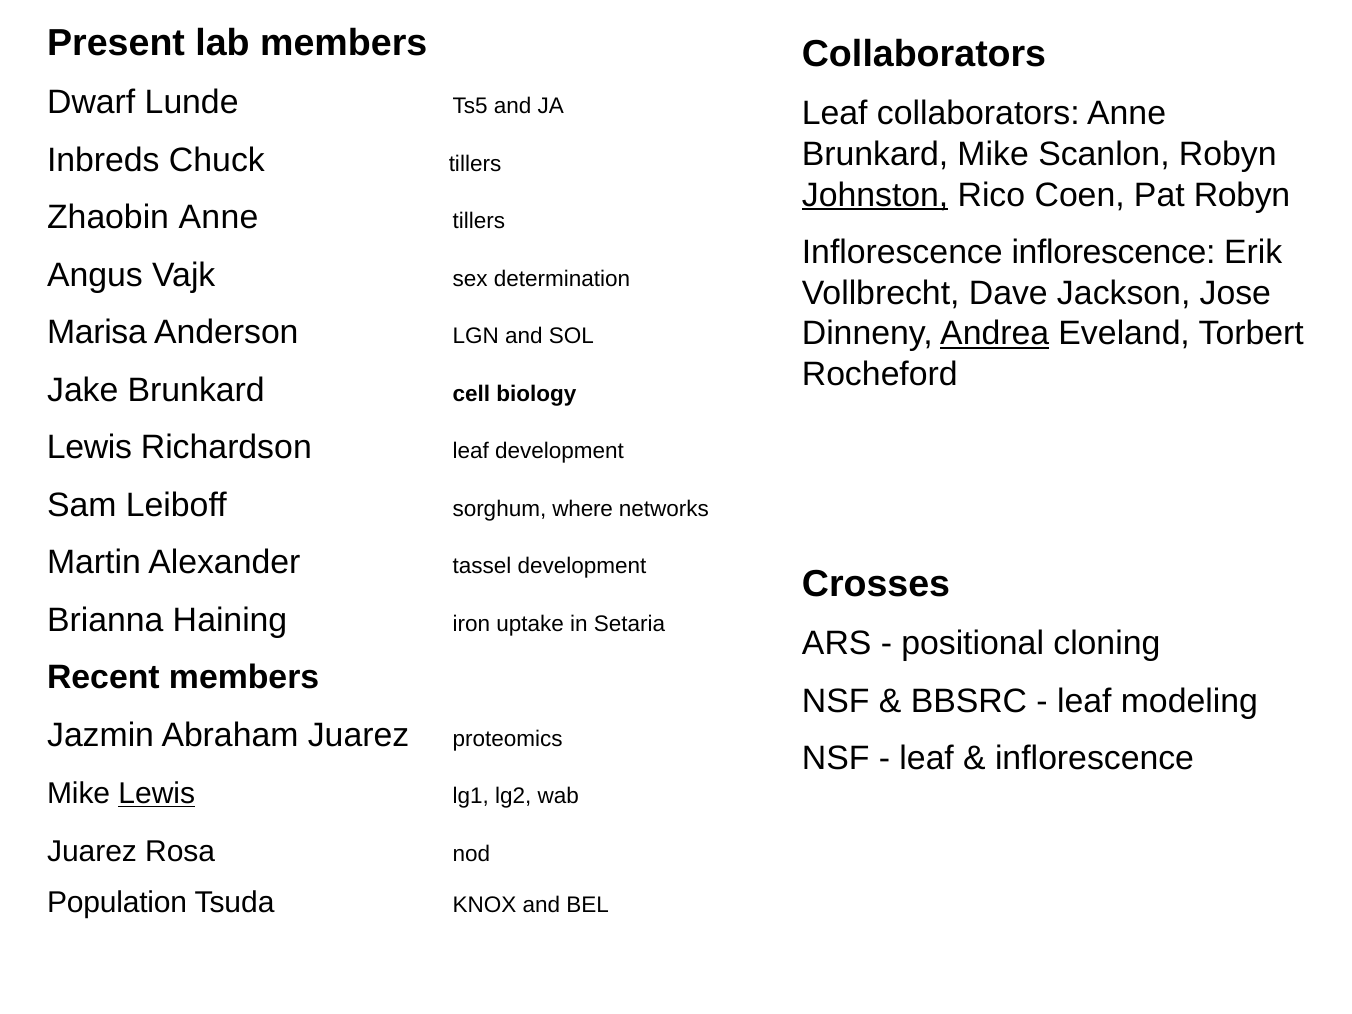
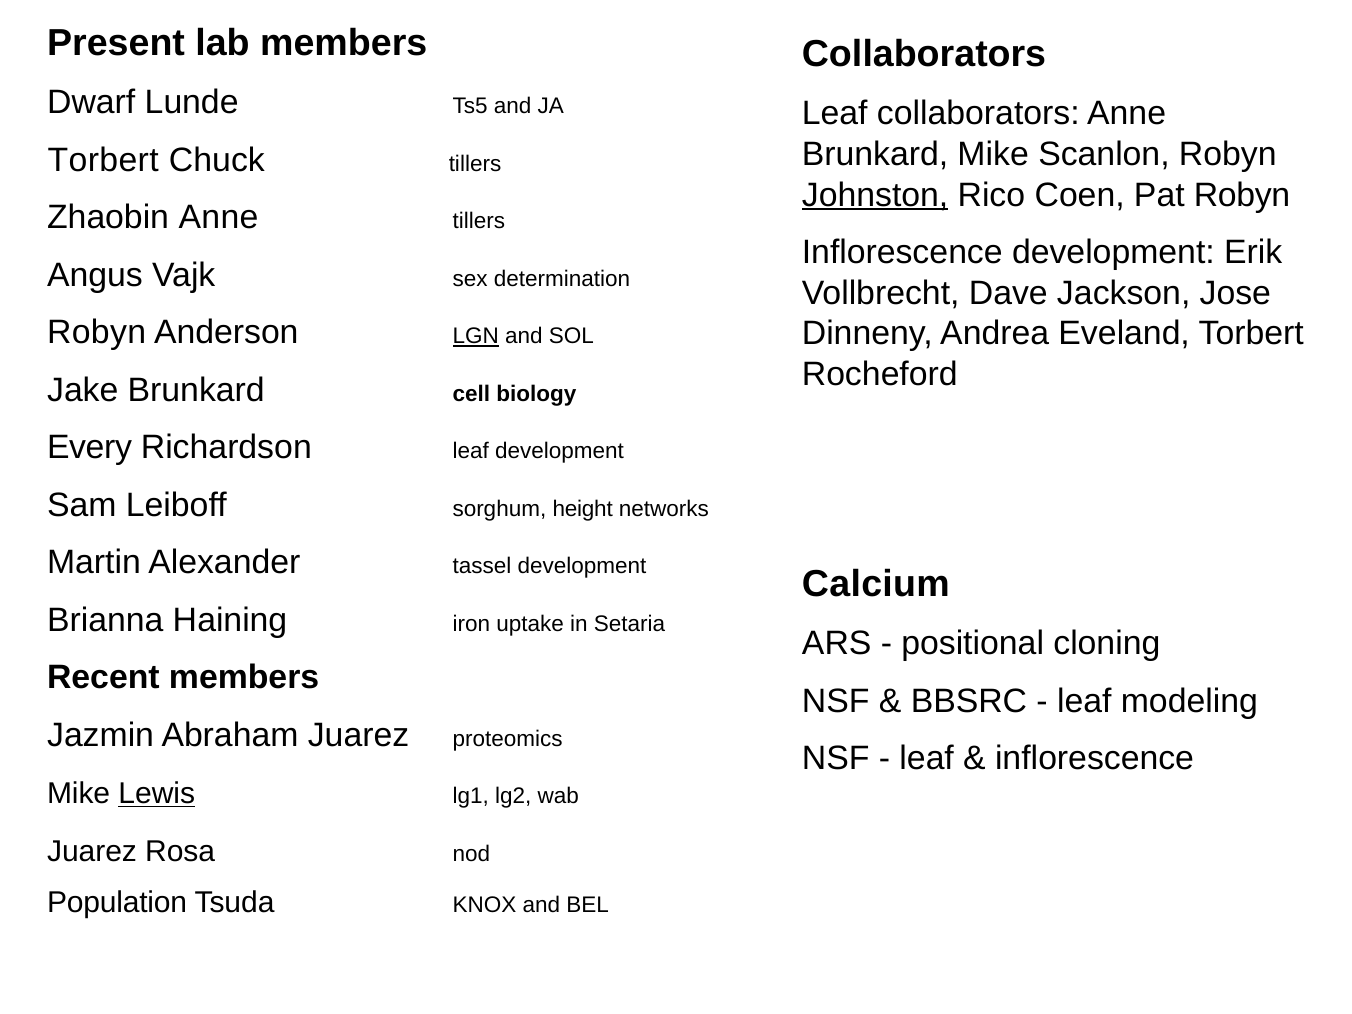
Inbreds: Inbreds -> Torbert (103, 160)
Inflorescence inflorescence: inflorescence -> development (1113, 252)
Marisa: Marisa -> Robyn (97, 332)
LGN underline: none -> present (476, 336)
Andrea underline: present -> none (995, 333)
Lewis: Lewis -> Every (90, 447)
where: where -> height (583, 509)
Crosses: Crosses -> Calcium (876, 584)
